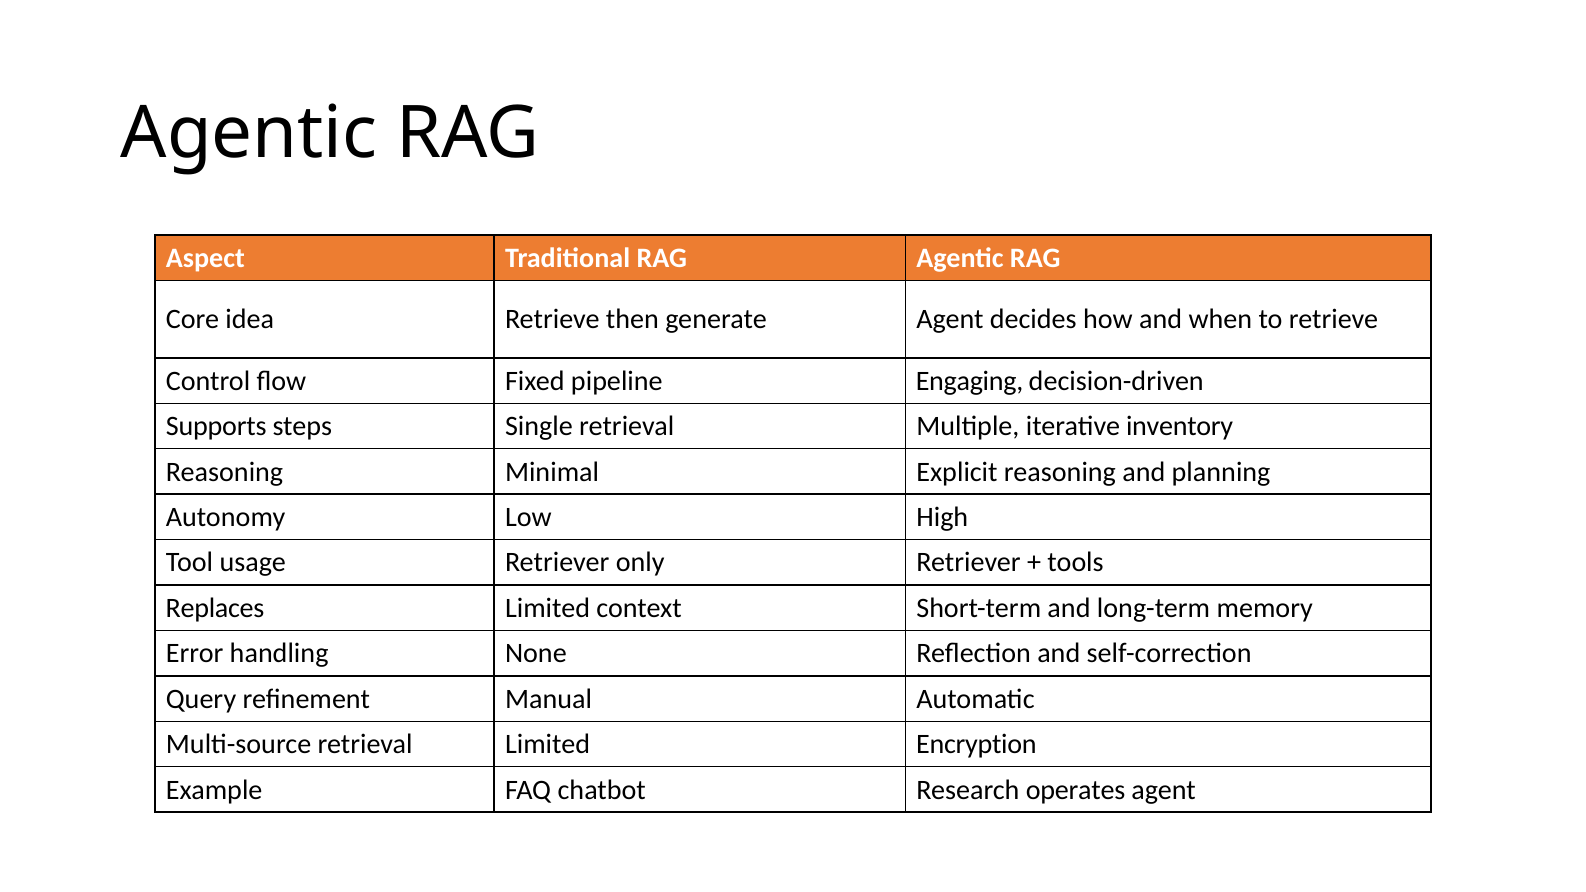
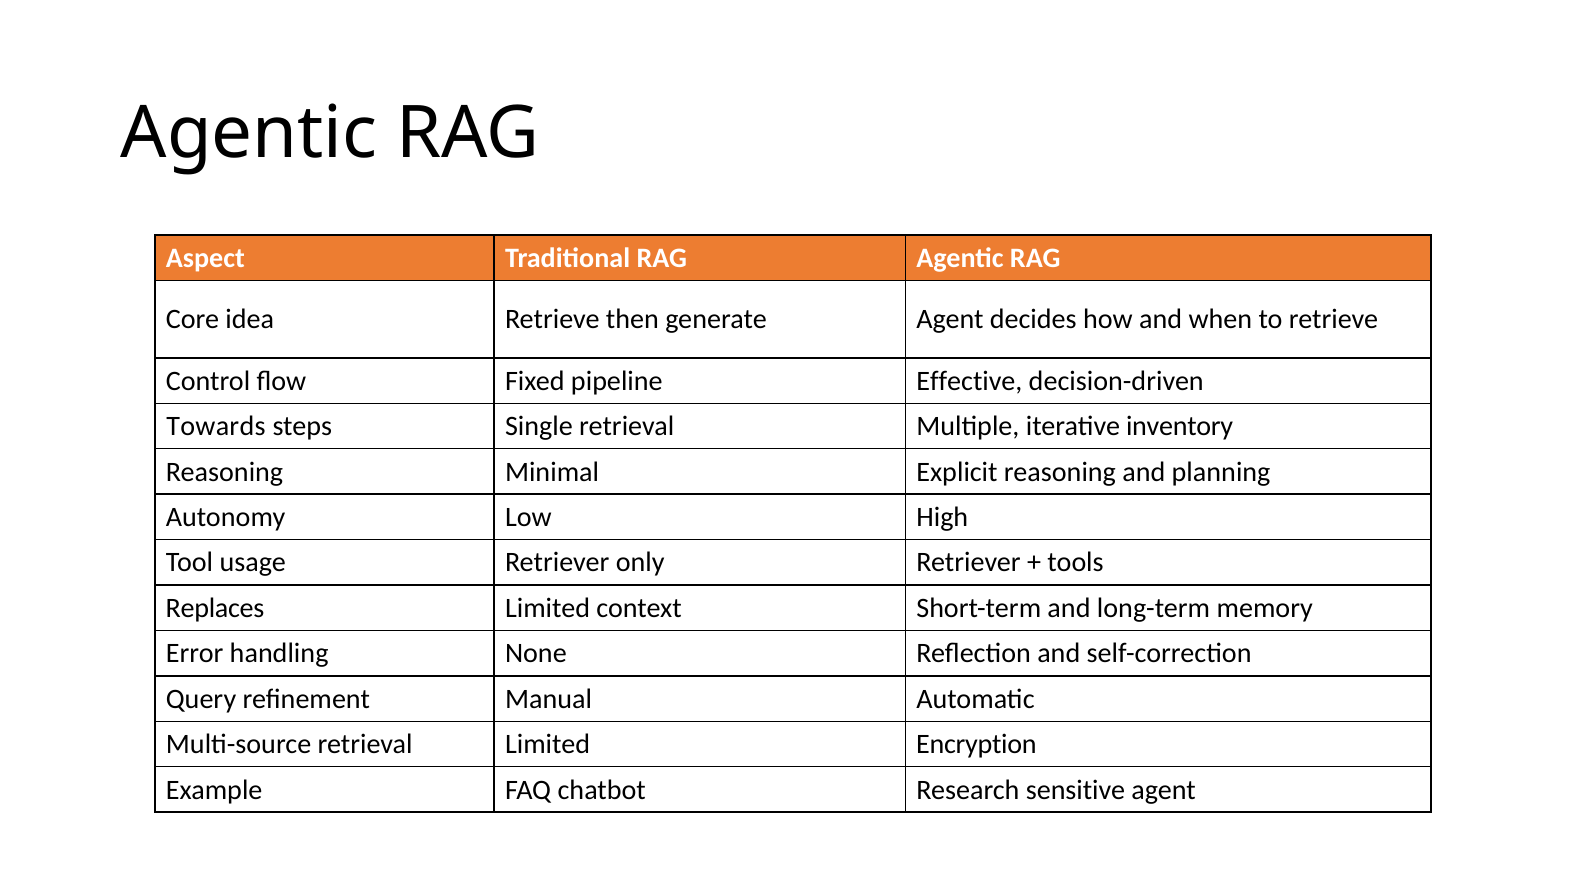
Engaging: Engaging -> Effective (969, 381)
Supports: Supports -> Towards (216, 426)
operates: operates -> sensitive (1076, 790)
